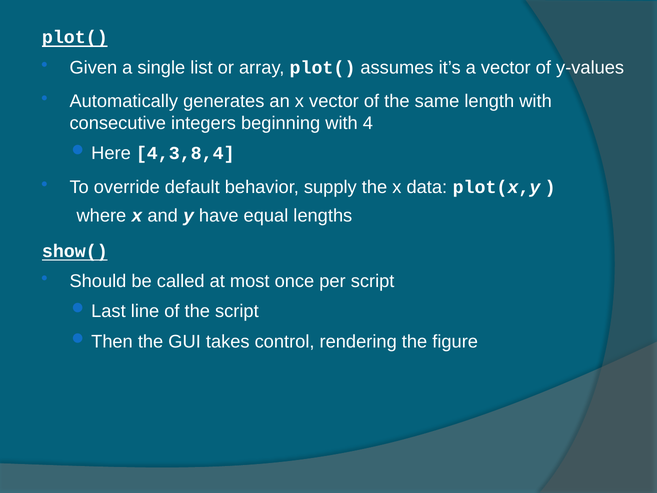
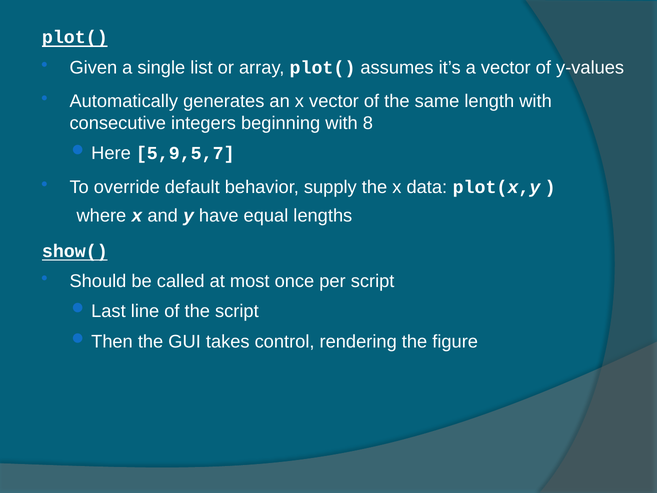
4: 4 -> 8 (368, 123)
4,3,8,4: 4,3,8,4 -> 5,9,5,7 (185, 153)
